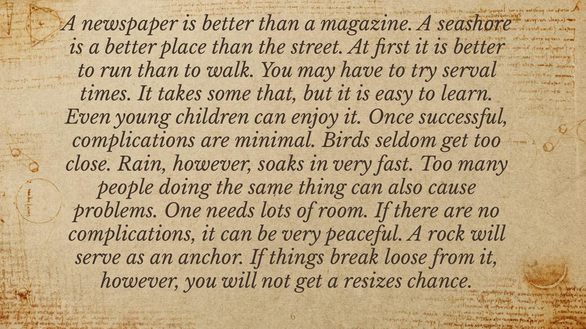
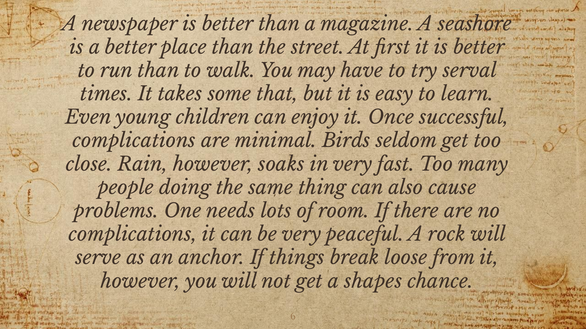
resizes: resizes -> shapes (373, 282)
